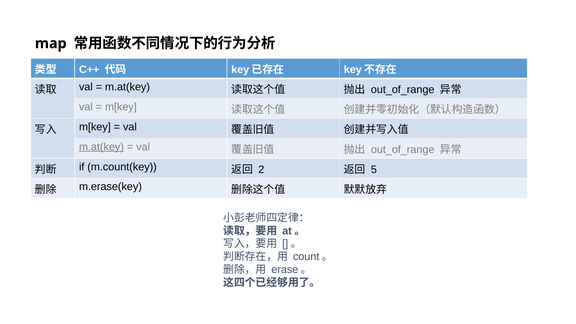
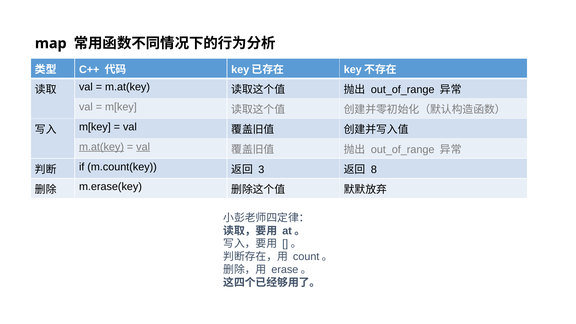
val underline: none -> present (143, 147)
2: 2 -> 3 (261, 170)
5: 5 -> 8 (374, 170)
